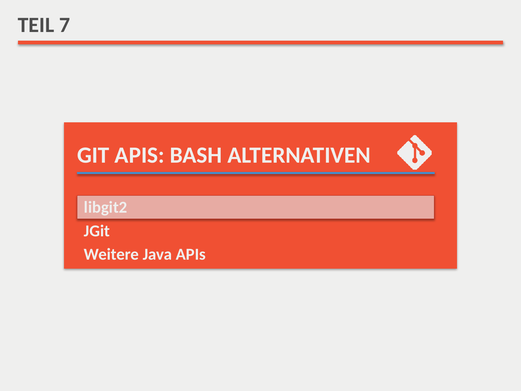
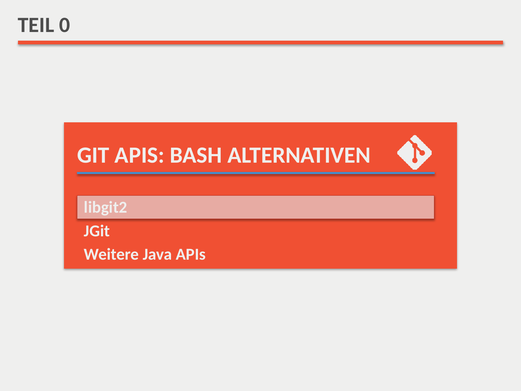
7: 7 -> 0 (65, 25)
